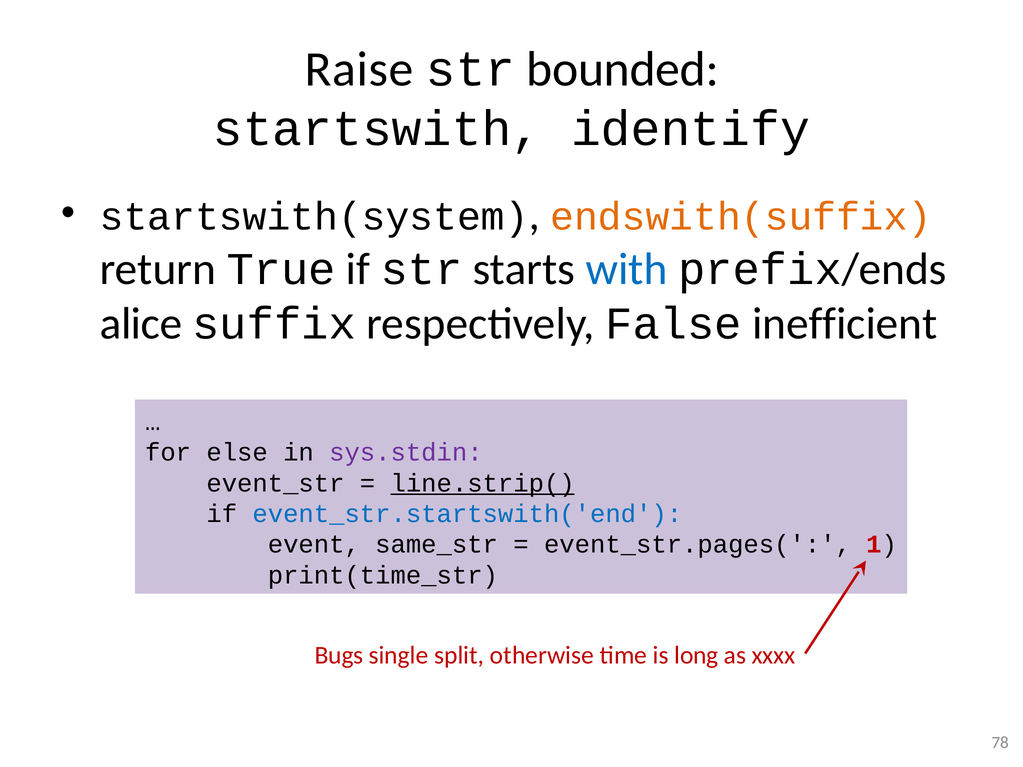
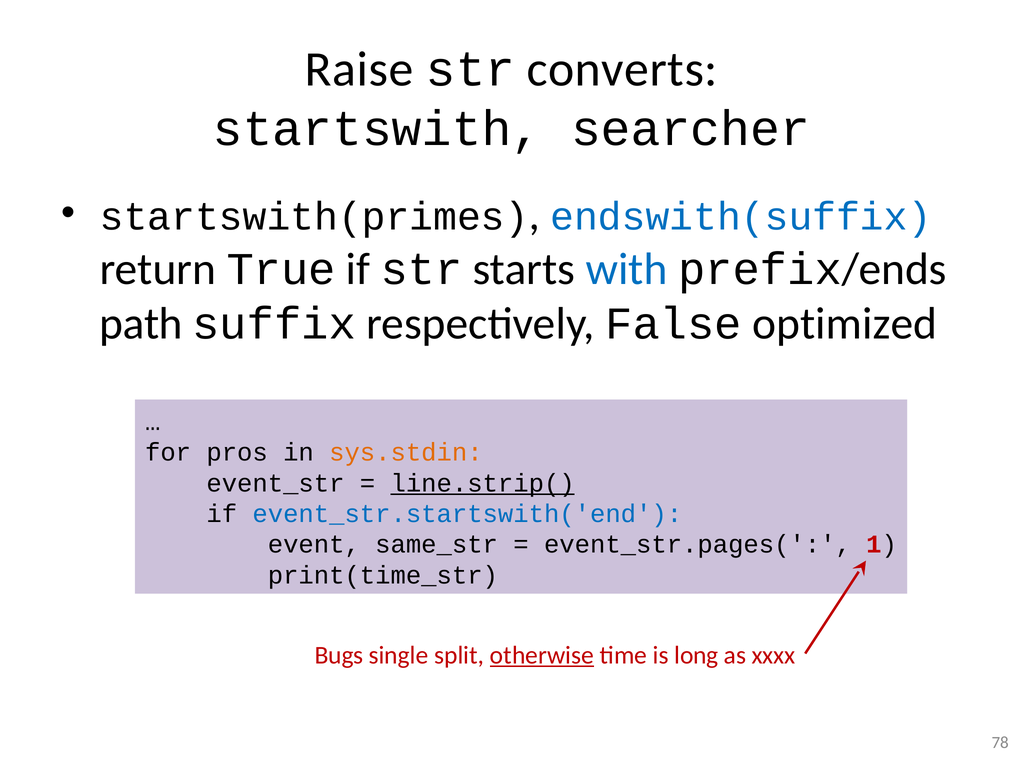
bounded: bounded -> converts (622, 69)
identify: identify -> searcher (690, 129)
startswith(system: startswith(system -> startswith(primes (314, 216)
endswith(suffix colour: orange -> blue (741, 216)
alice: alice -> path (141, 324)
inefficient: inefficient -> optimized (845, 324)
else: else -> pros (237, 453)
sys.stdin colour: purple -> orange (406, 453)
otherwise underline: none -> present (542, 656)
